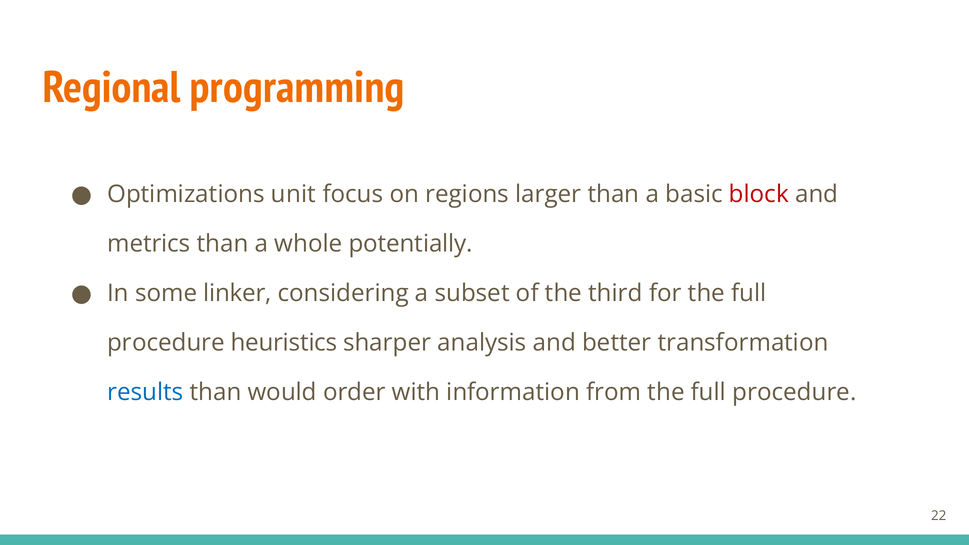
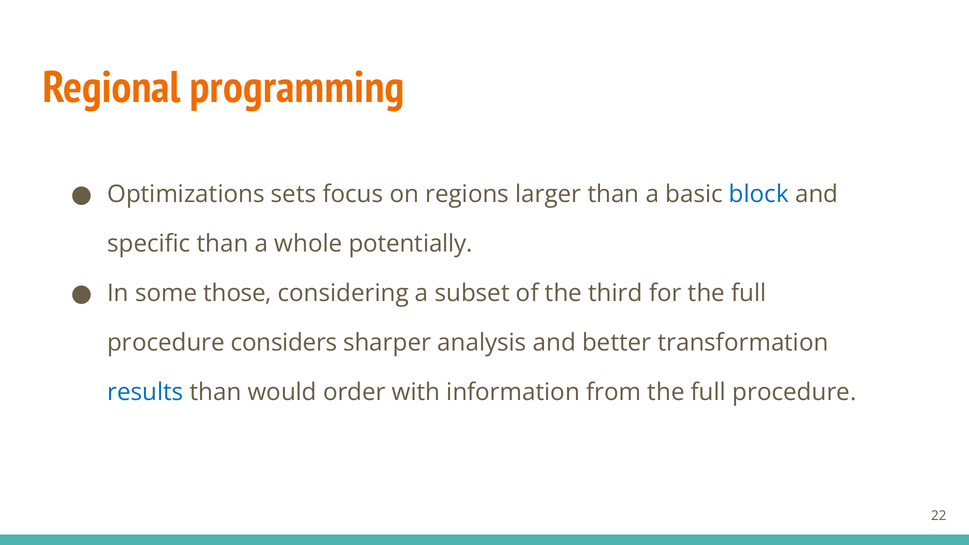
unit: unit -> sets (294, 194)
block colour: red -> blue (759, 194)
metrics: metrics -> specific (149, 244)
linker: linker -> those (238, 293)
heuristics: heuristics -> considers (284, 343)
